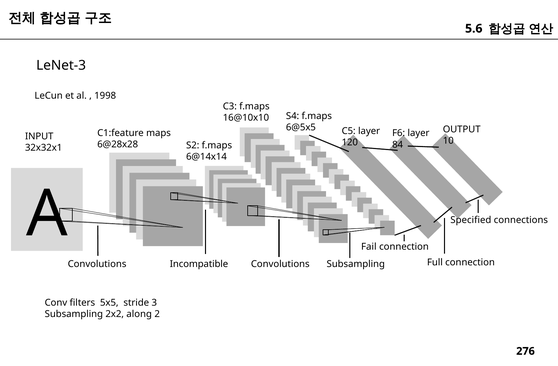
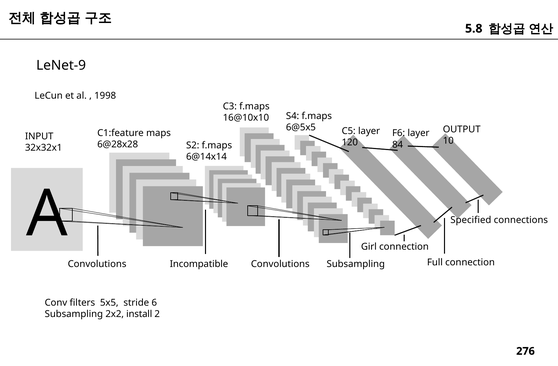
5.6: 5.6 -> 5.8 (474, 29)
LeNet-3: LeNet-3 -> LeNet-9 (61, 66)
Fail: Fail -> Girl (369, 247)
3: 3 -> 6 (154, 303)
along: along -> install (139, 314)
